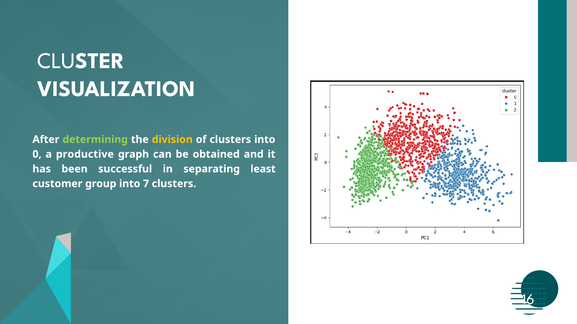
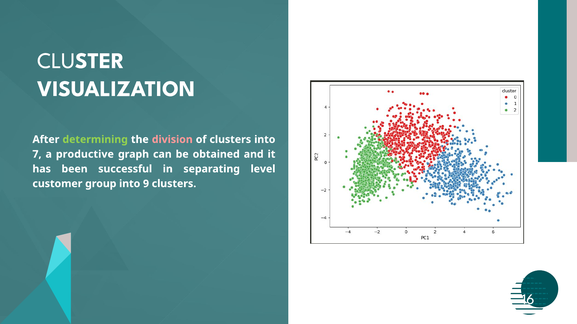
division colour: yellow -> pink (172, 140)
0: 0 -> 7 (37, 154)
least: least -> level (263, 169)
7: 7 -> 9 (146, 184)
